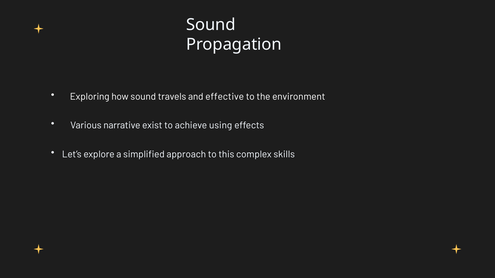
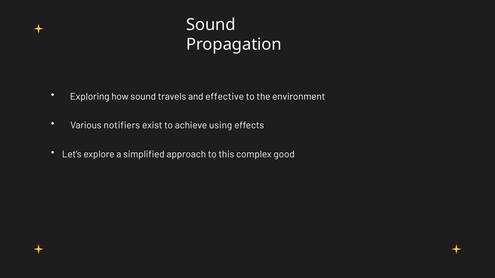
narrative: narrative -> notifiers (122, 126)
skills: skills -> good (284, 154)
